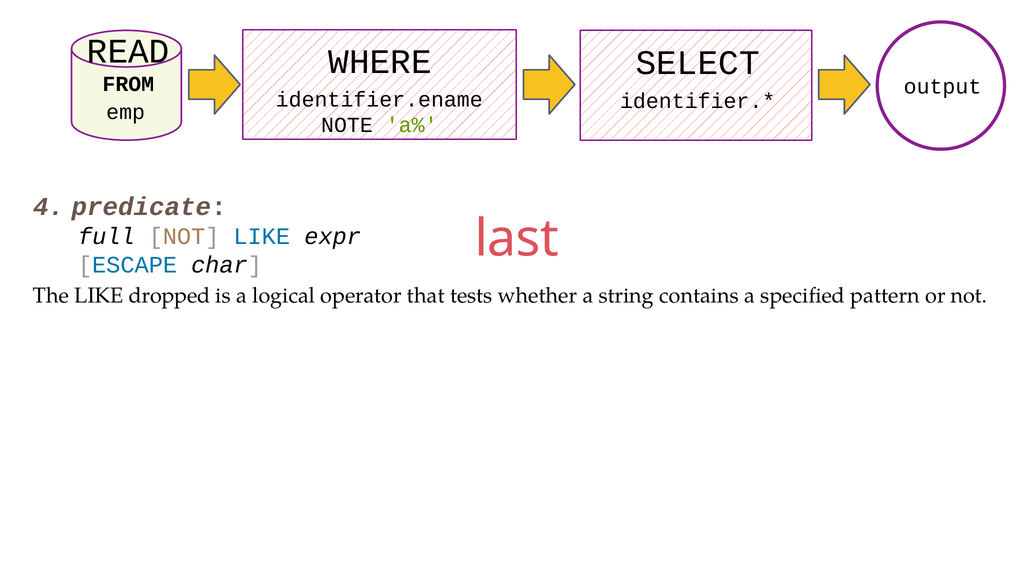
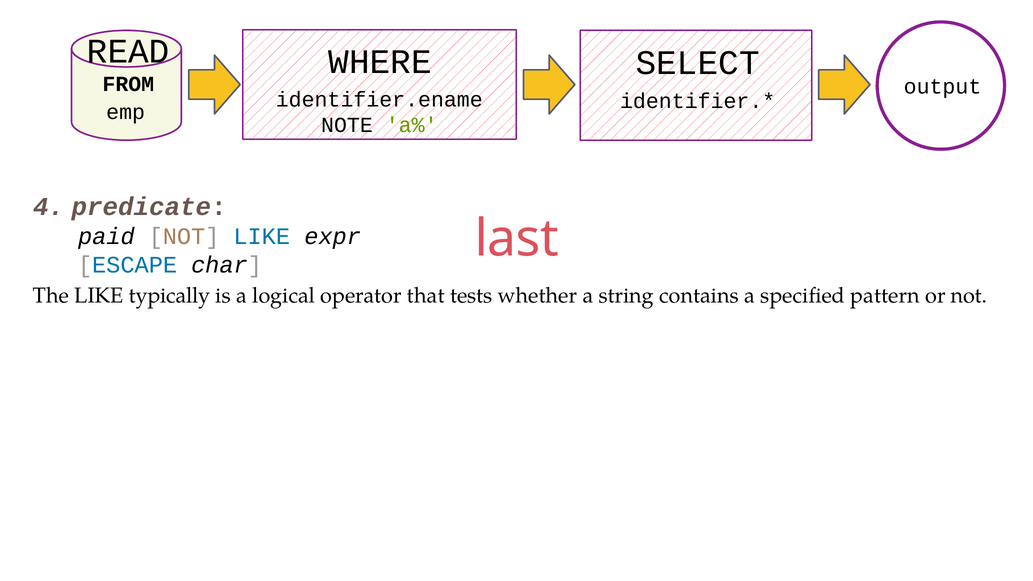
full: full -> paid (106, 236)
dropped: dropped -> typically (170, 296)
